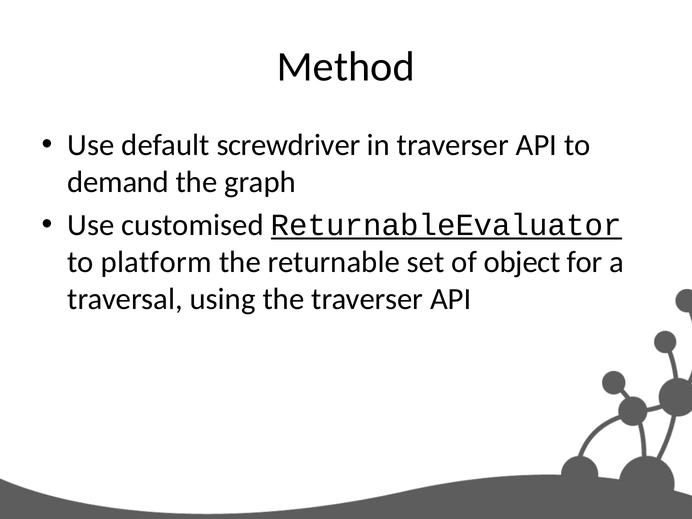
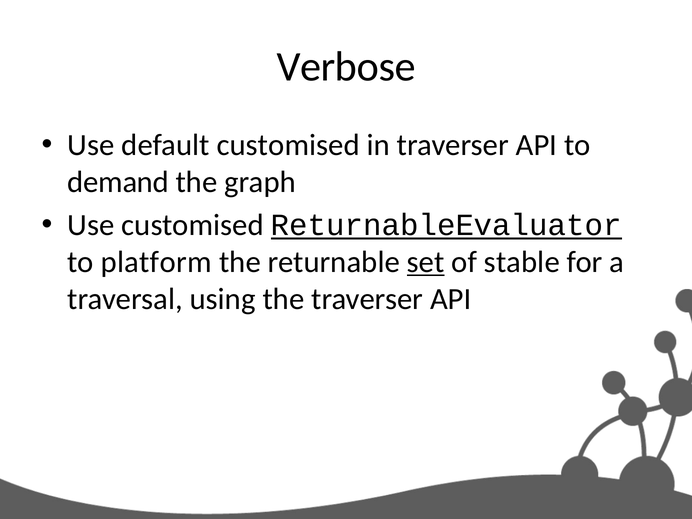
Method: Method -> Verbose (346, 67)
default screwdriver: screwdriver -> customised (288, 145)
set underline: none -> present (426, 262)
object: object -> stable (522, 262)
